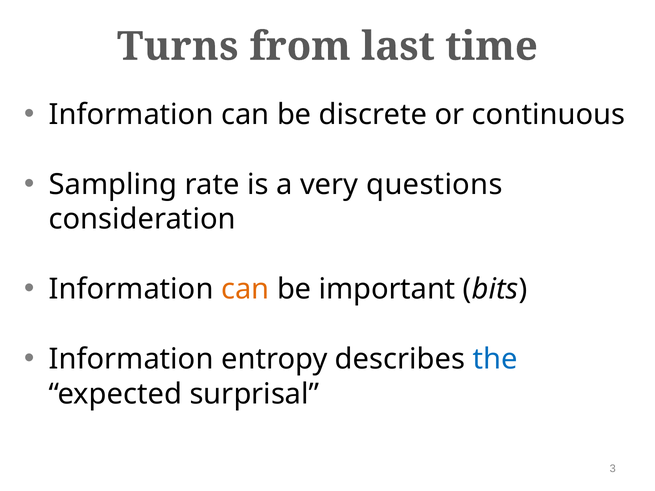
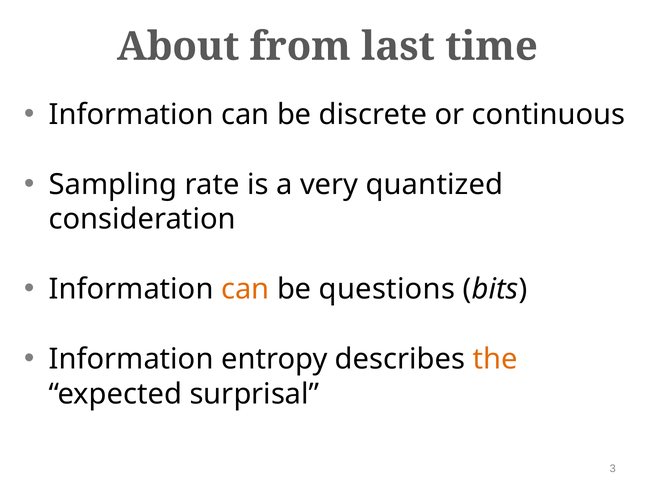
Turns: Turns -> About (178, 47)
questions: questions -> quantized (434, 185)
important: important -> questions (387, 289)
the colour: blue -> orange (495, 359)
